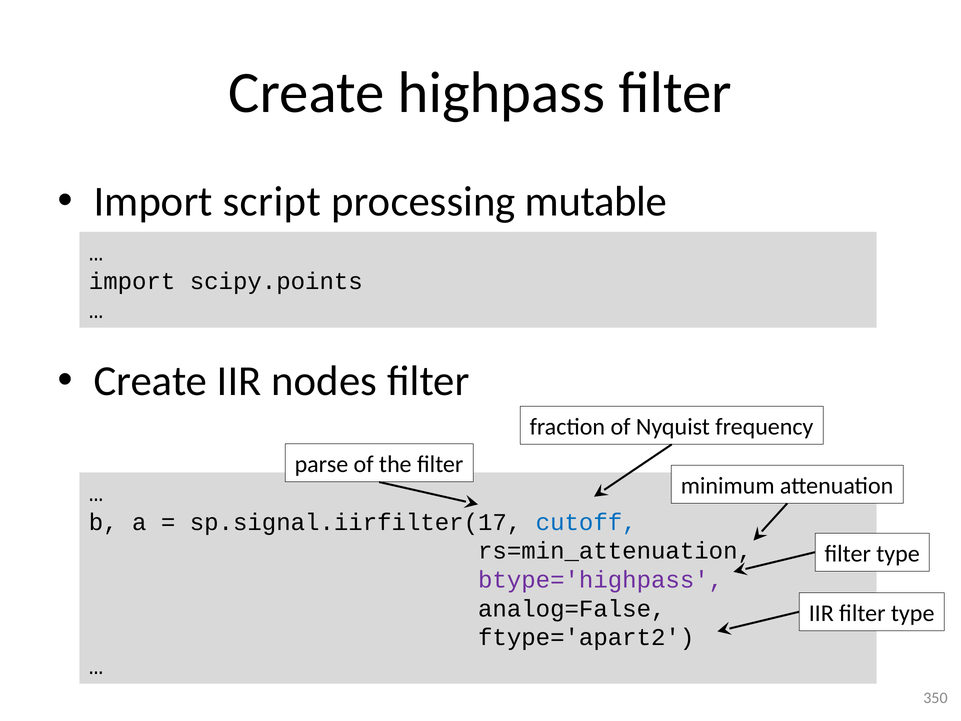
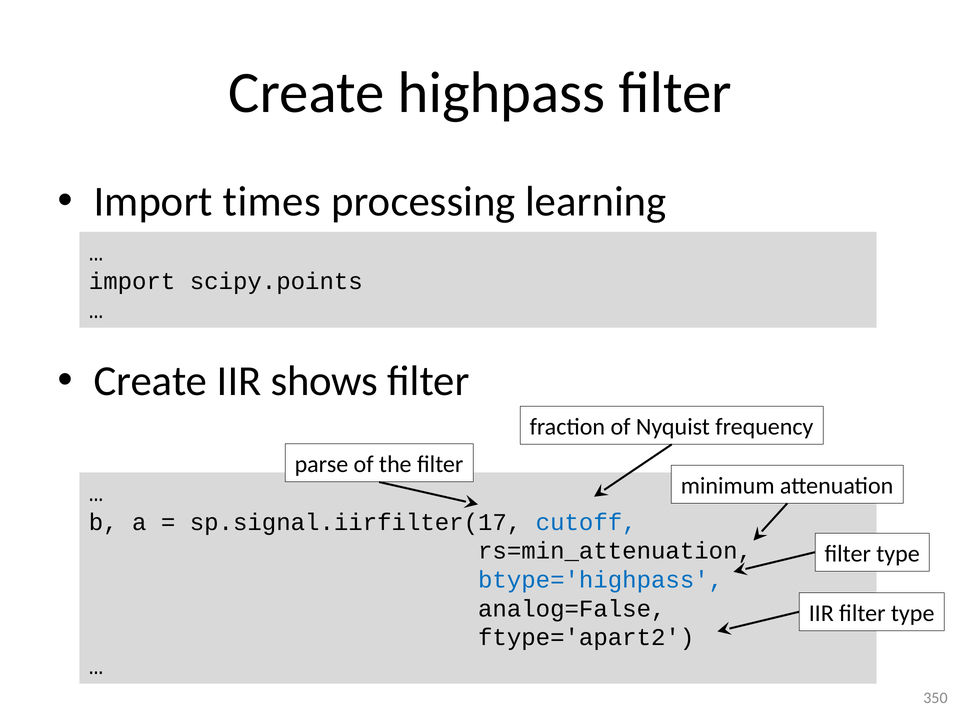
script: script -> times (272, 202)
mutable: mutable -> learning (596, 202)
nodes: nodes -> shows (324, 381)
btype='highpass colour: purple -> blue (601, 580)
